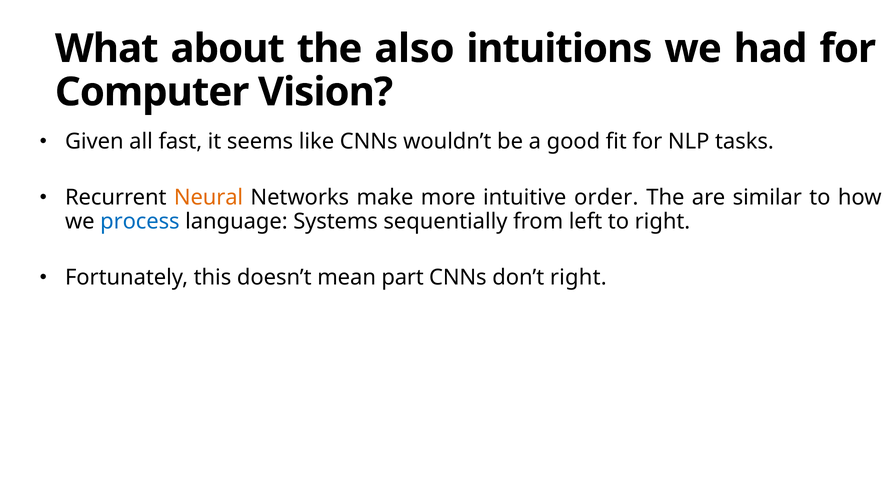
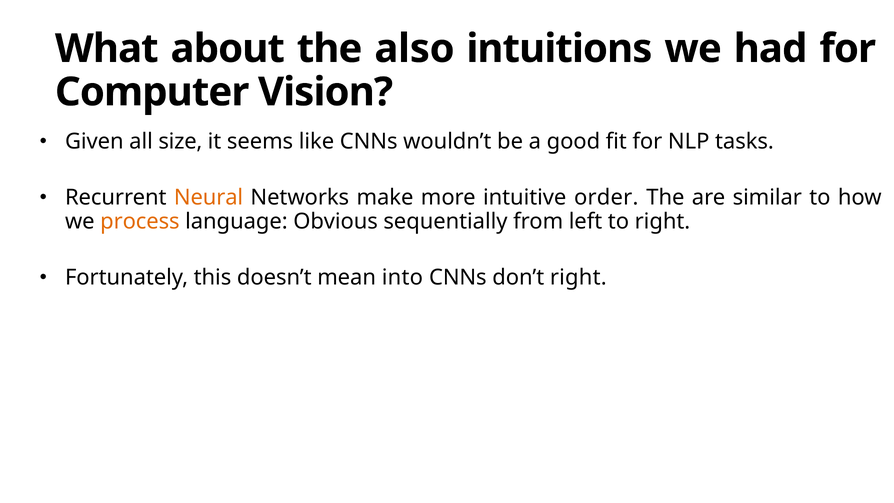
fast: fast -> size (180, 142)
process colour: blue -> orange (140, 221)
Systems: Systems -> Obvious (336, 221)
part: part -> into (402, 277)
